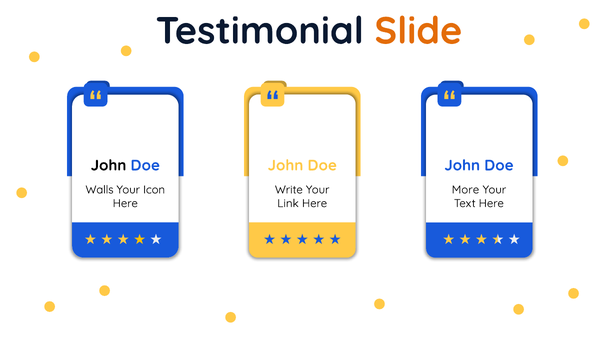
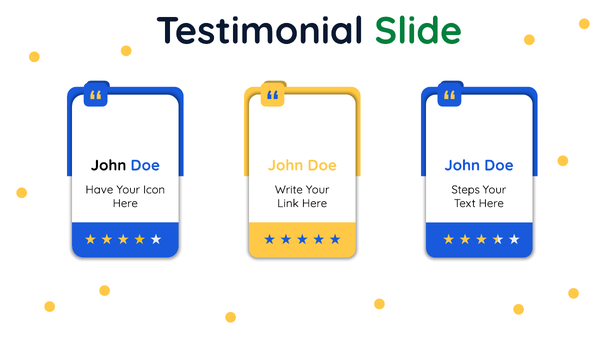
Slide colour: orange -> green (418, 31)
Walls: Walls -> Have (99, 190)
More: More -> Steps (466, 190)
